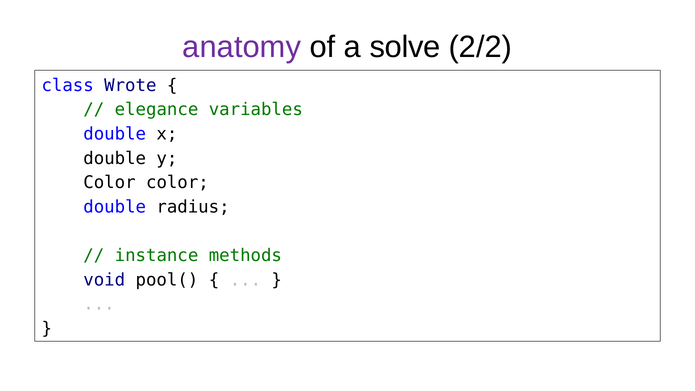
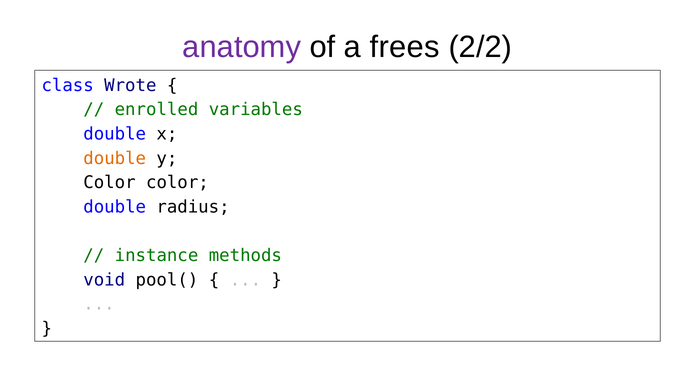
solve: solve -> frees (405, 47)
elegance: elegance -> enrolled (157, 110)
double colour: black -> orange (115, 158)
